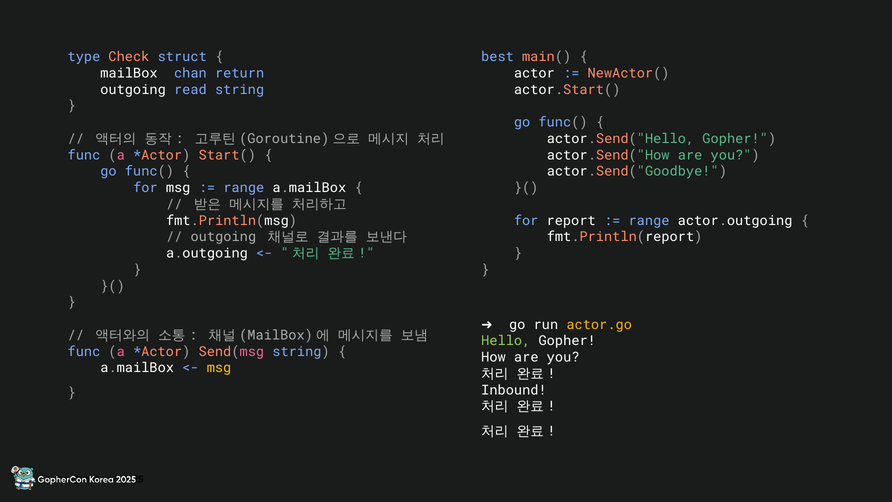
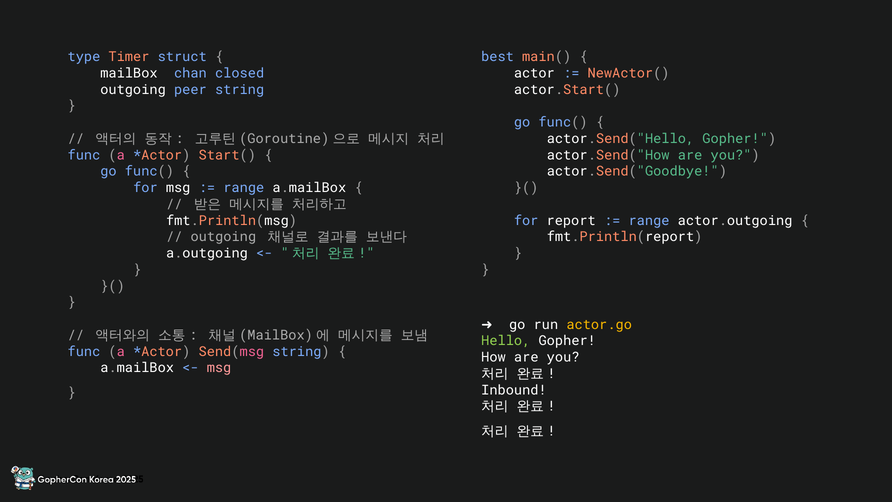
Check: Check -> Timer (129, 57)
return: return -> closed (240, 73)
read: read -> peer (190, 90)
msg colour: yellow -> pink (219, 368)
